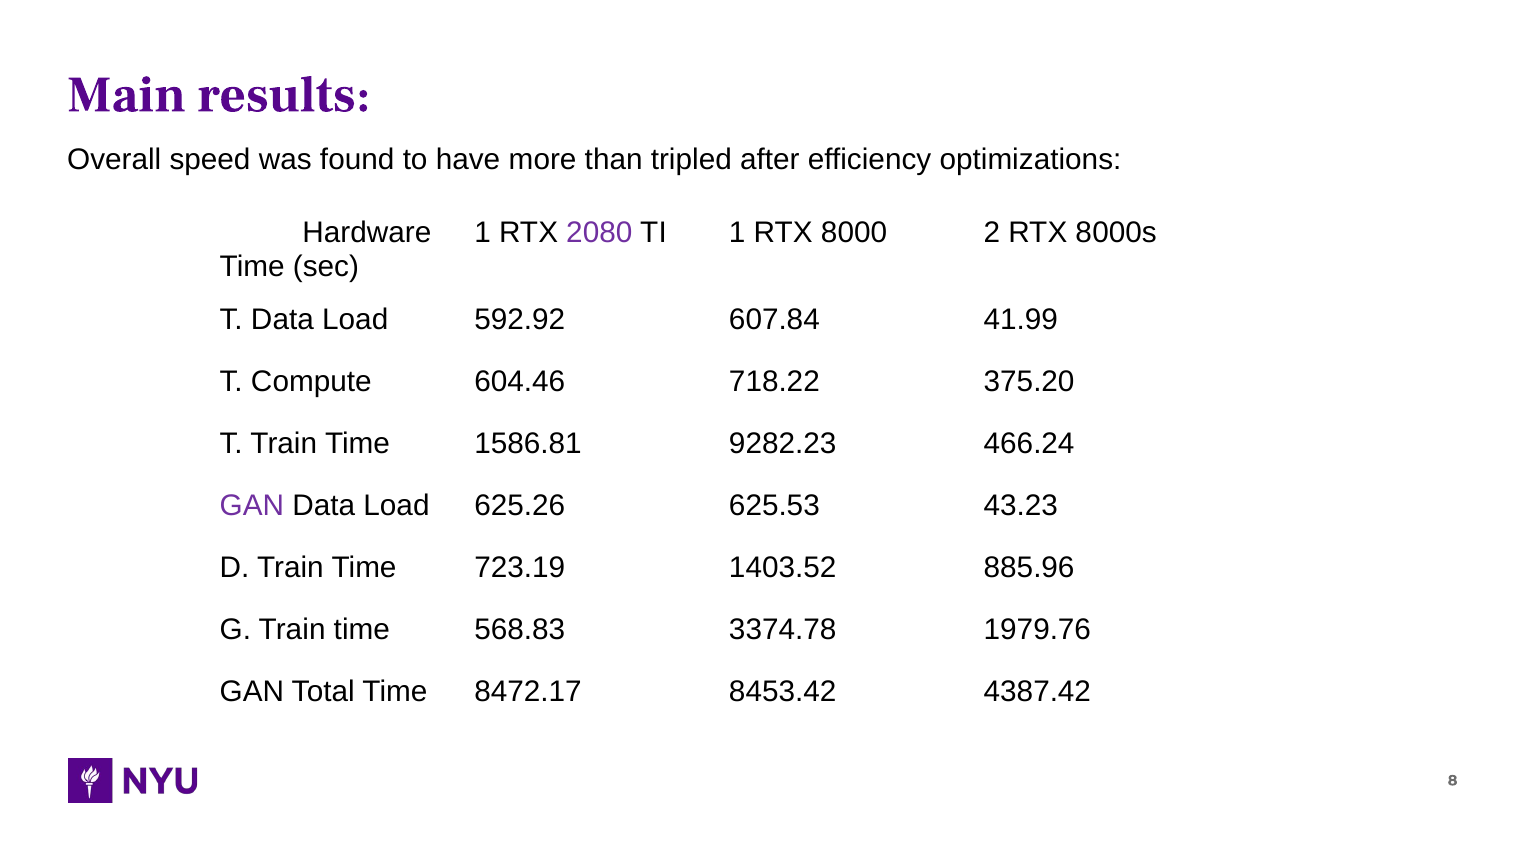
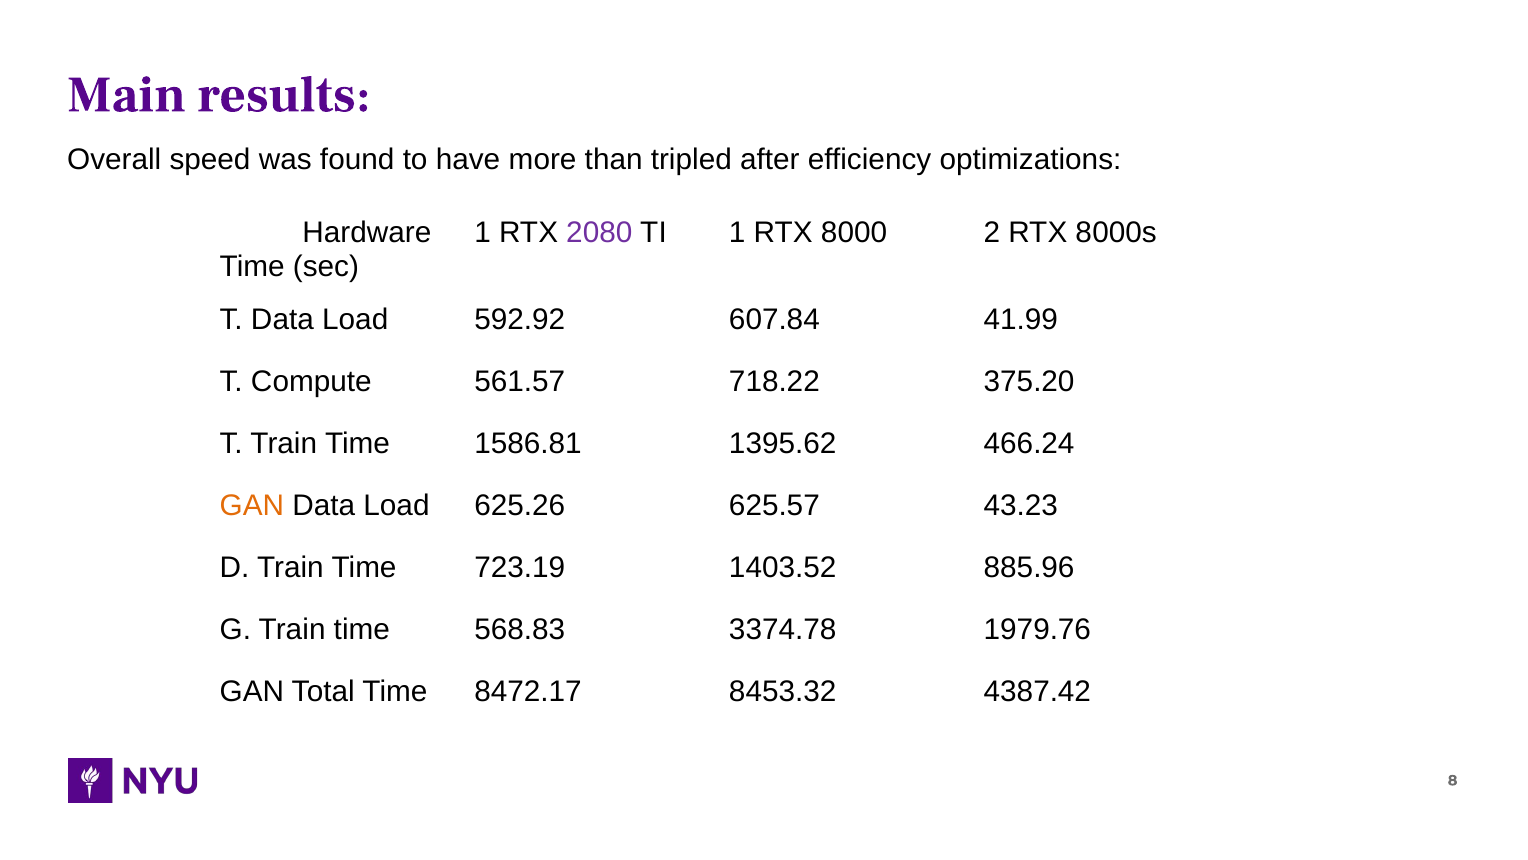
604.46: 604.46 -> 561.57 (520, 381)
9282.23: 9282.23 -> 1395.62 (783, 443)
GAN colour: purple -> orange (252, 505)
625.53: 625.53 -> 625.57 (774, 505)
8453.42: 8453.42 -> 8453.32 (783, 691)
